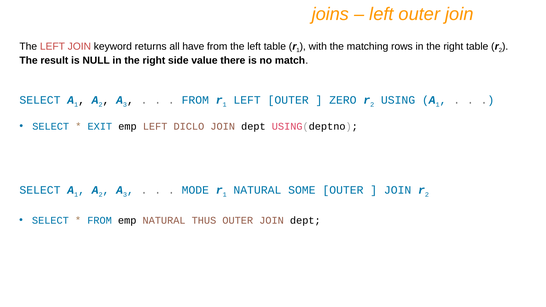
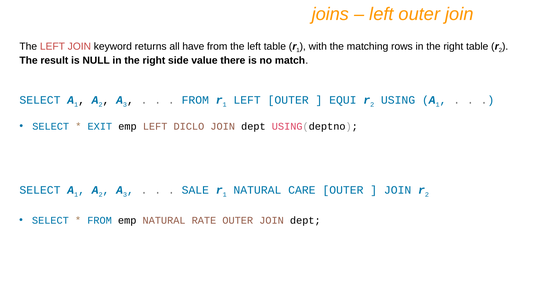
ZERO: ZERO -> EQUI (343, 100)
MODE: MODE -> SALE (195, 190)
SOME: SOME -> CARE (302, 190)
THUS: THUS -> RATE (204, 220)
